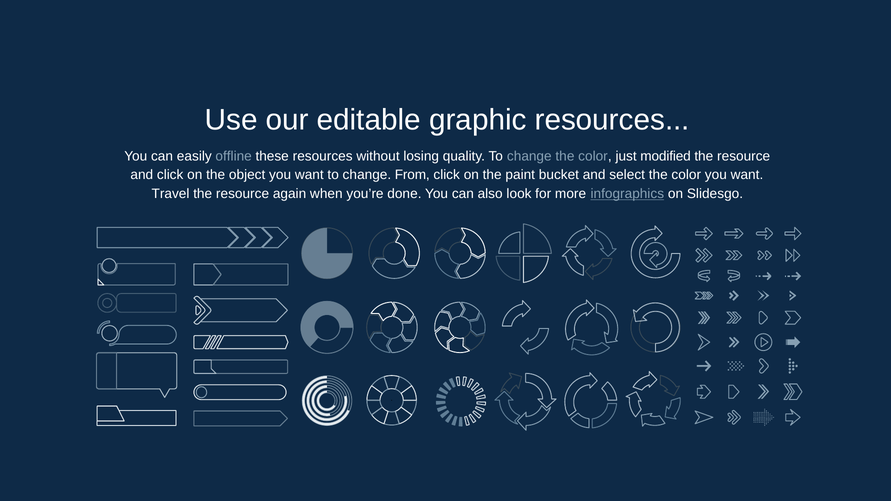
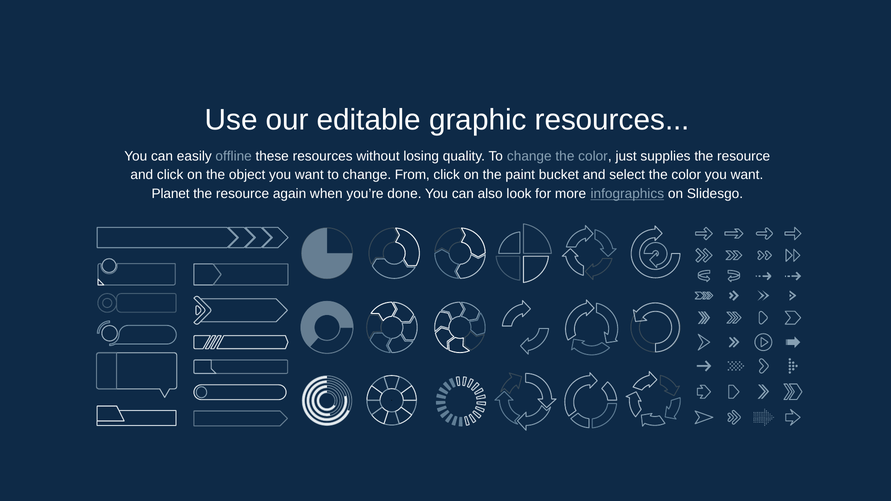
modified: modified -> supplies (665, 156)
Travel: Travel -> Planet (171, 194)
